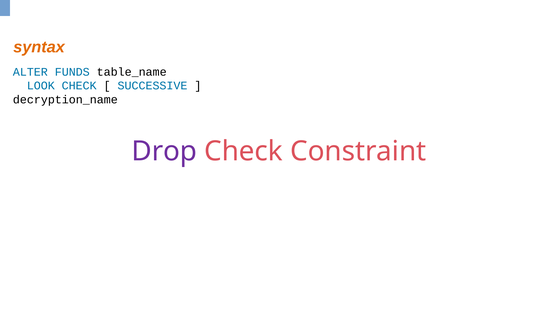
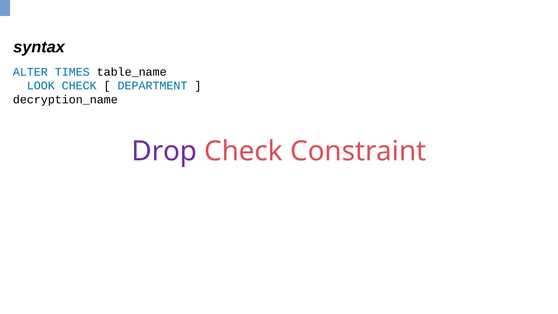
syntax colour: orange -> black (39, 47)
FUNDS: FUNDS -> TIMES (72, 72)
SUCCESSIVE: SUCCESSIVE -> DEPARTMENT (153, 86)
